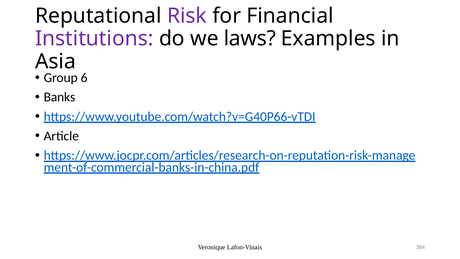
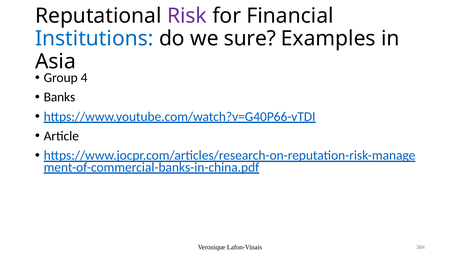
Institutions colour: purple -> blue (94, 39)
laws: laws -> sure (250, 39)
6: 6 -> 4 (84, 78)
